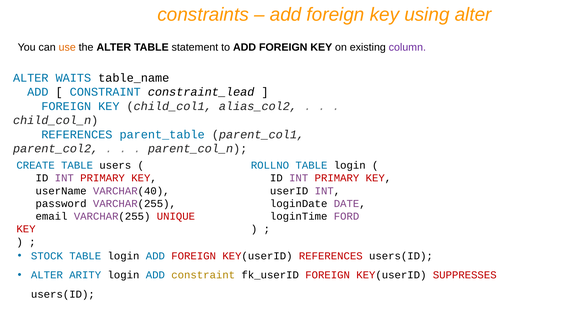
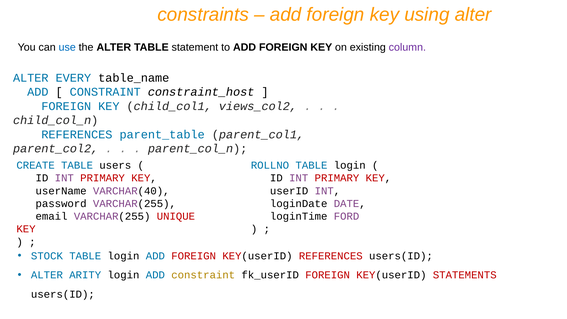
use colour: orange -> blue (67, 47)
WAITS: WAITS -> EVERY (73, 78)
constraint_lead: constraint_lead -> constraint_host (201, 92)
alias_col2: alias_col2 -> views_col2 (258, 106)
SUPPRESSES: SUPPRESSES -> STATEMENTS (465, 275)
